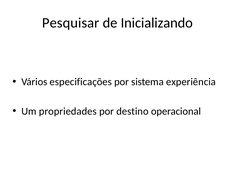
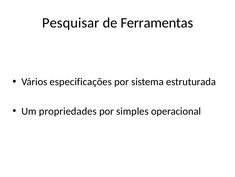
Inicializando: Inicializando -> Ferramentas (157, 23)
experiência: experiência -> estruturada (191, 82)
destino: destino -> simples (132, 111)
